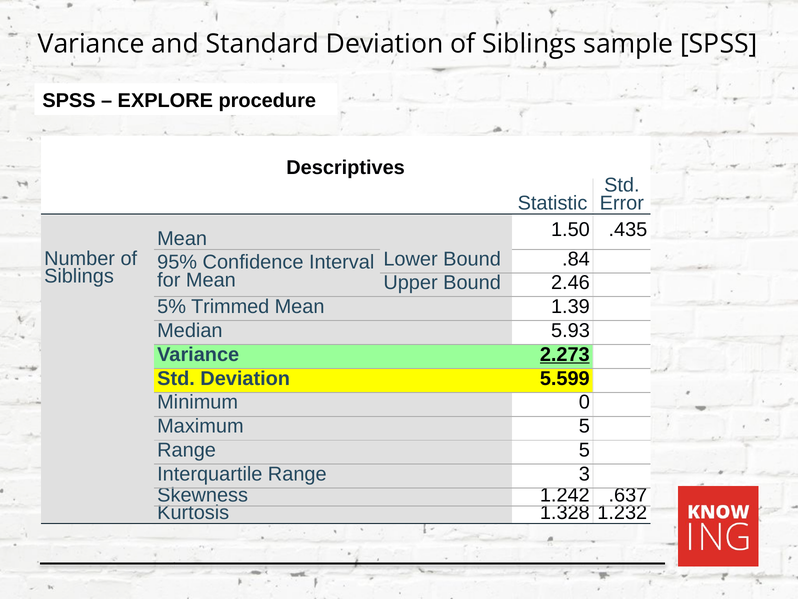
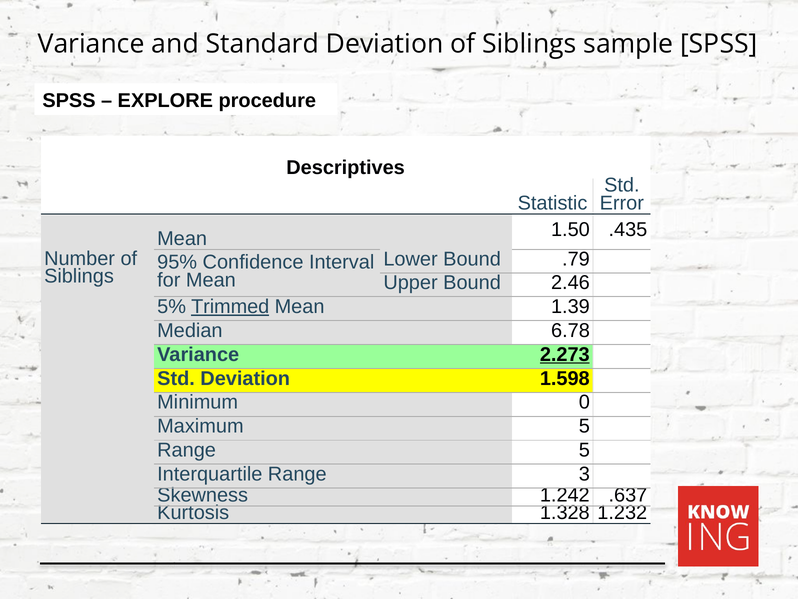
.84: .84 -> .79 (576, 259)
Trimmed underline: none -> present (230, 306)
5.93: 5.93 -> 6.78 (570, 330)
5.599: 5.599 -> 1.598 (565, 378)
